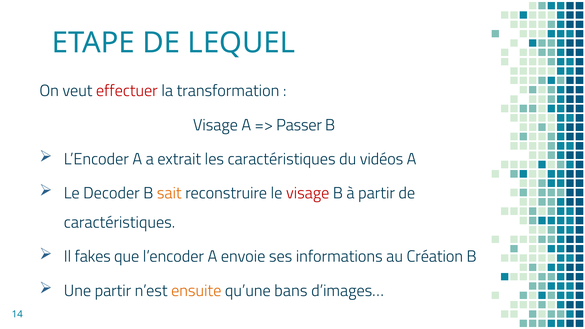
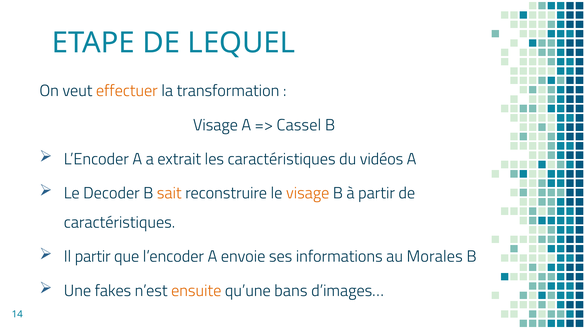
effectuer colour: red -> orange (127, 91)
Passer: Passer -> Cassel (299, 125)
visage colour: red -> orange (308, 193)
Il fakes: fakes -> partir (93, 257)
Création: Création -> Morales (435, 257)
Une partir: partir -> fakes (113, 291)
